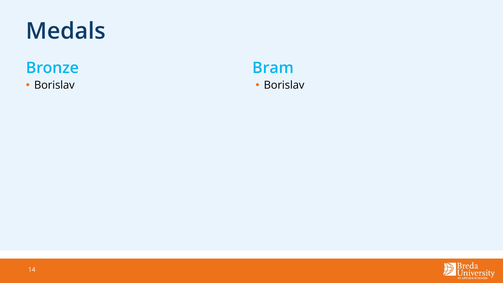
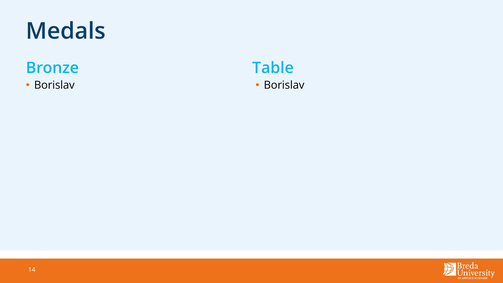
Bram: Bram -> Table (273, 68)
